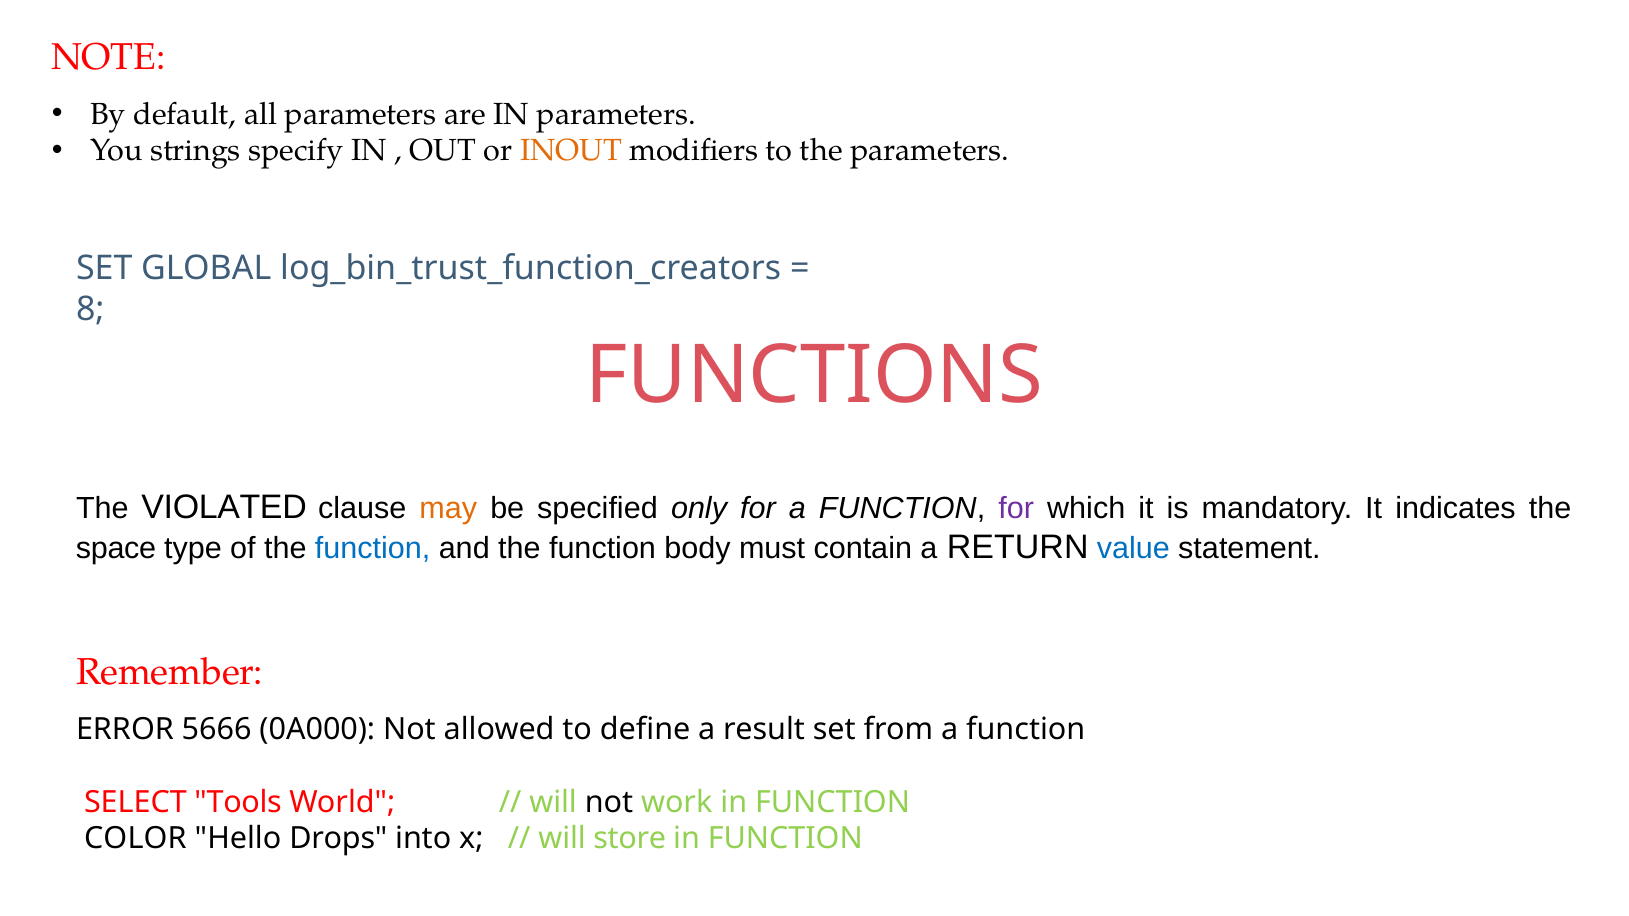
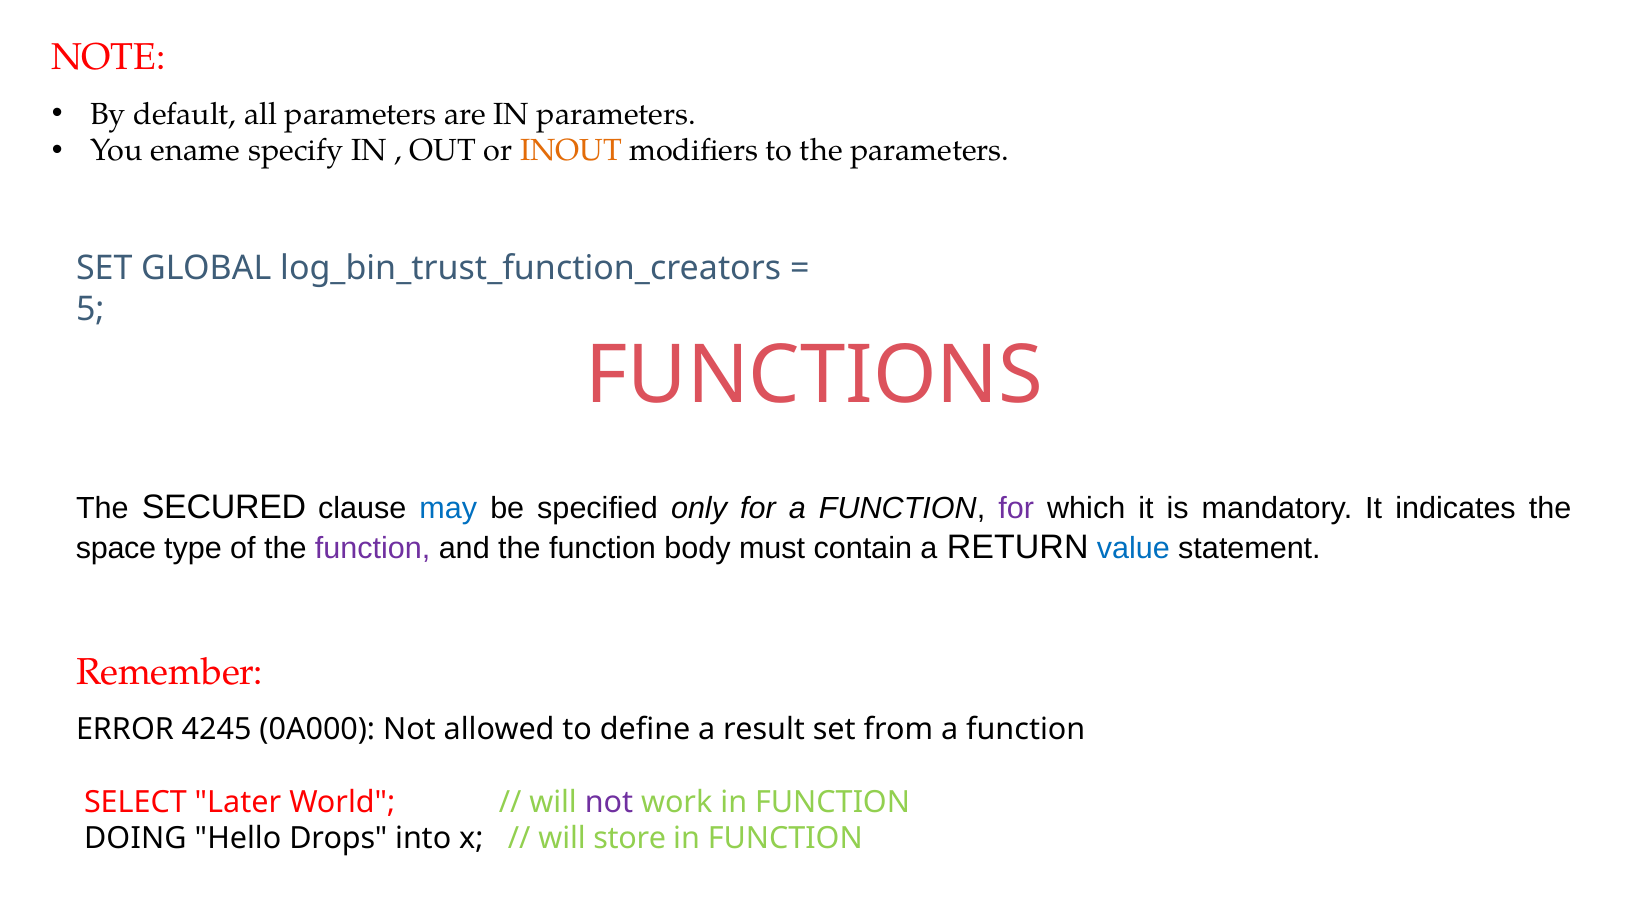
strings: strings -> ename (195, 151)
8: 8 -> 5 (90, 309)
VIOLATED: VIOLATED -> SECURED (224, 507)
may colour: orange -> blue (448, 508)
function colour: blue -> purple (373, 549)
5666: 5666 -> 4245 (217, 729)
Tools: Tools -> Later (238, 802)
not colour: black -> purple (609, 802)
COLOR: COLOR -> DOING (135, 839)
